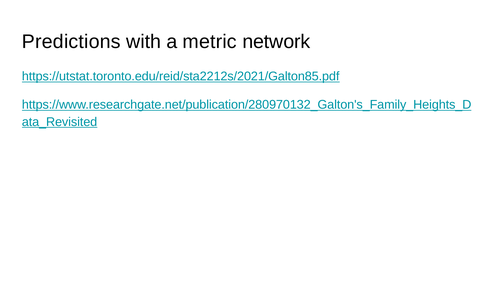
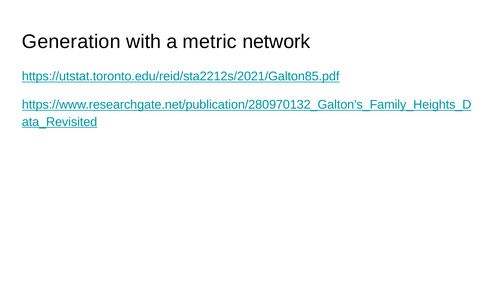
Predictions: Predictions -> Generation (71, 42)
